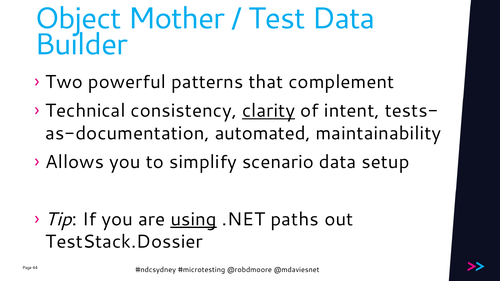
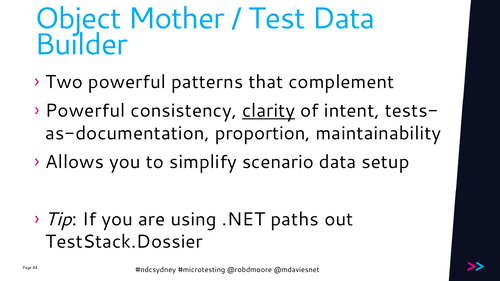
Technical: Technical -> Powerful (85, 111)
automated: automated -> proportion (263, 133)
using underline: present -> none (194, 220)
